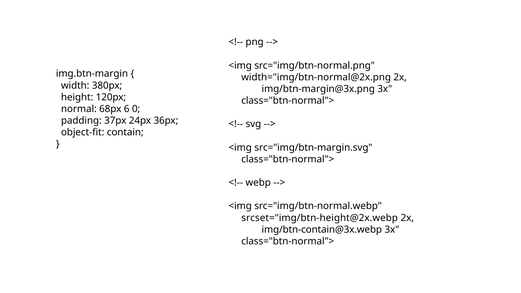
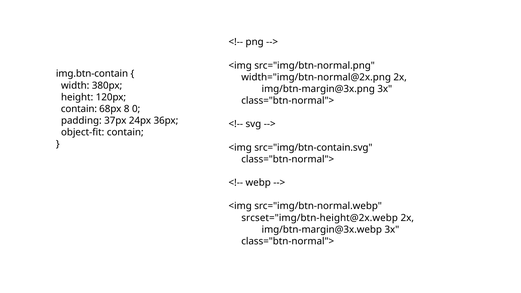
img.btn-margin: img.btn-margin -> img.btn-contain (92, 74)
normal: normal -> contain (79, 109)
6: 6 -> 8 (127, 109)
src="img/btn-margin.svg: src="img/btn-margin.svg -> src="img/btn-contain.svg (313, 148)
img/btn-contain@3x.webp: img/btn-contain@3x.webp -> img/btn-margin@3x.webp (322, 230)
